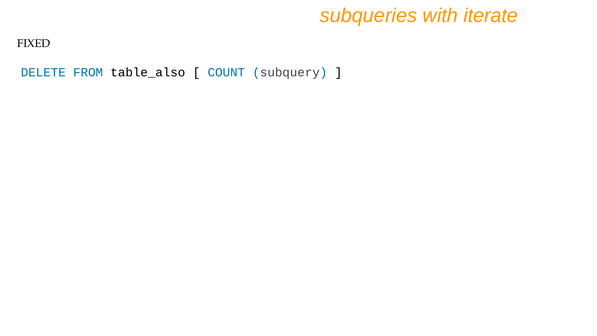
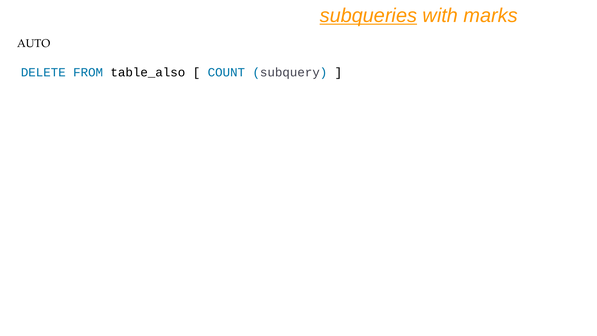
subqueries underline: none -> present (368, 16)
iterate: iterate -> marks (491, 16)
FIXED: FIXED -> AUTO (34, 44)
